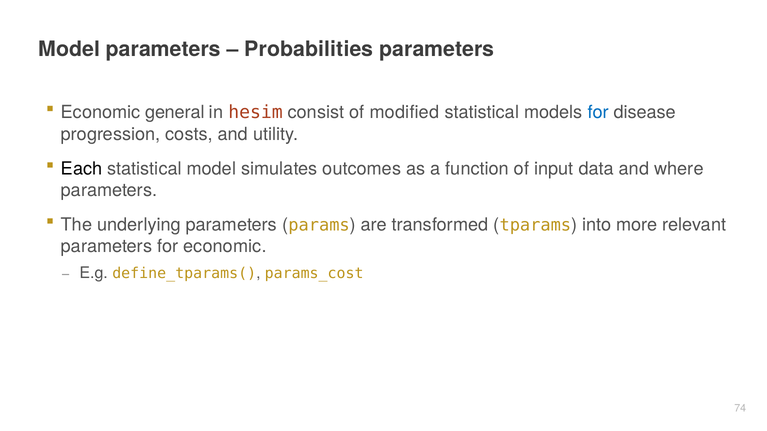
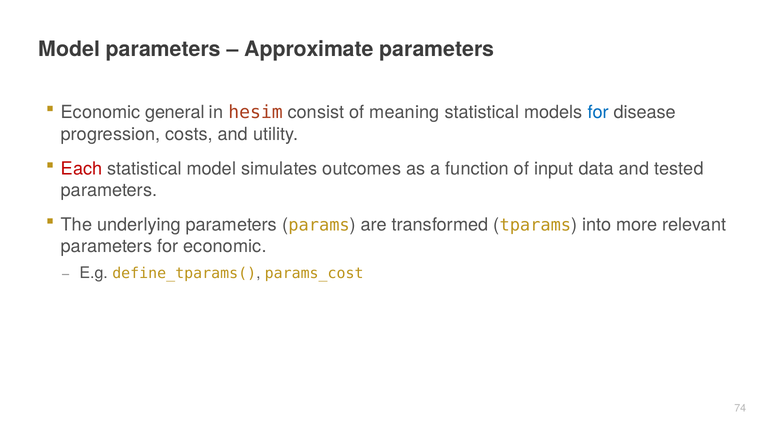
Probabilities: Probabilities -> Approximate (309, 49)
modified: modified -> meaning (404, 112)
Each colour: black -> red (82, 169)
where: where -> tested (679, 169)
